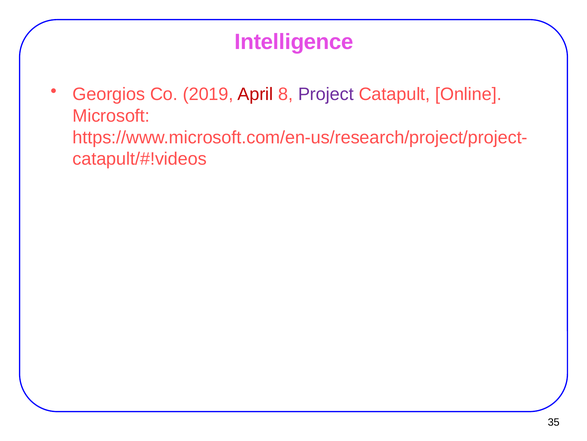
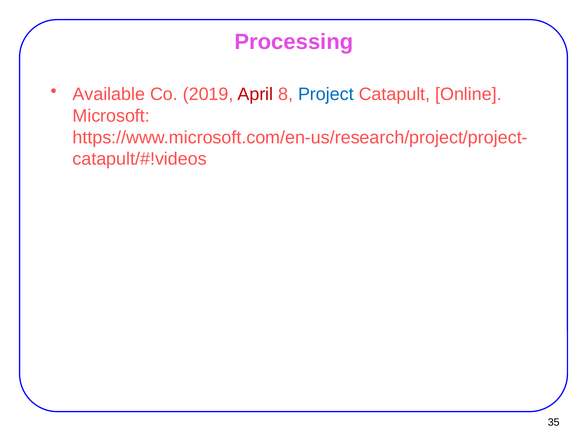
Intelligence: Intelligence -> Processing (294, 42)
Georgios: Georgios -> Available (109, 94)
Project colour: purple -> blue (326, 94)
